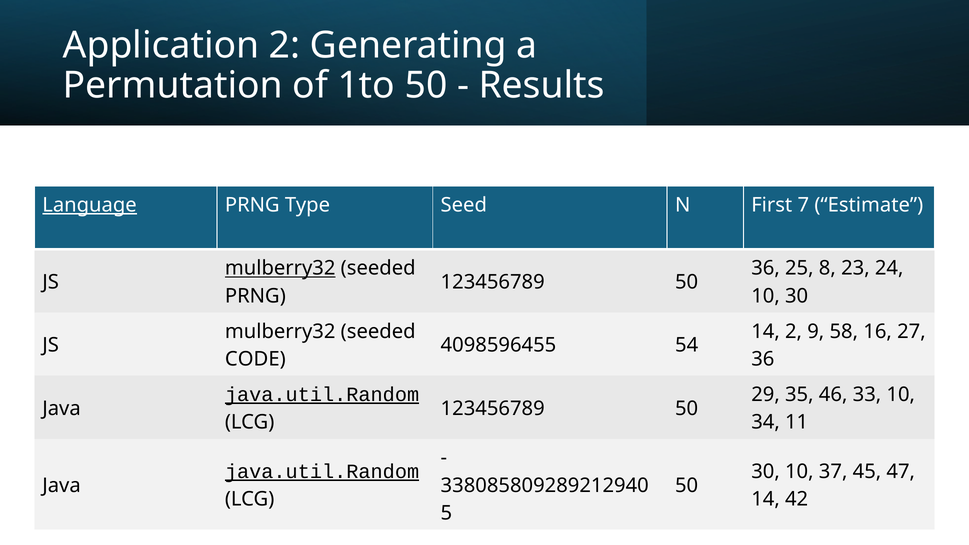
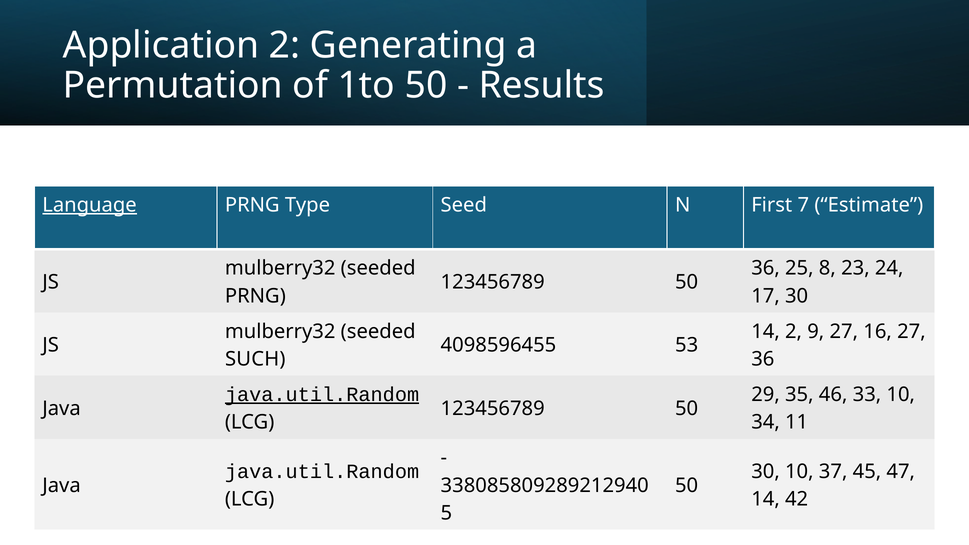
mulberry32 underline: present -> none (280, 268)
10: 10 -> 17 (766, 296)
9 58: 58 -> 27 (844, 331)
54: 54 -> 53 (687, 345)
CODE: CODE -> SUCH (255, 359)
java.util.Random underline: present -> none (322, 472)
